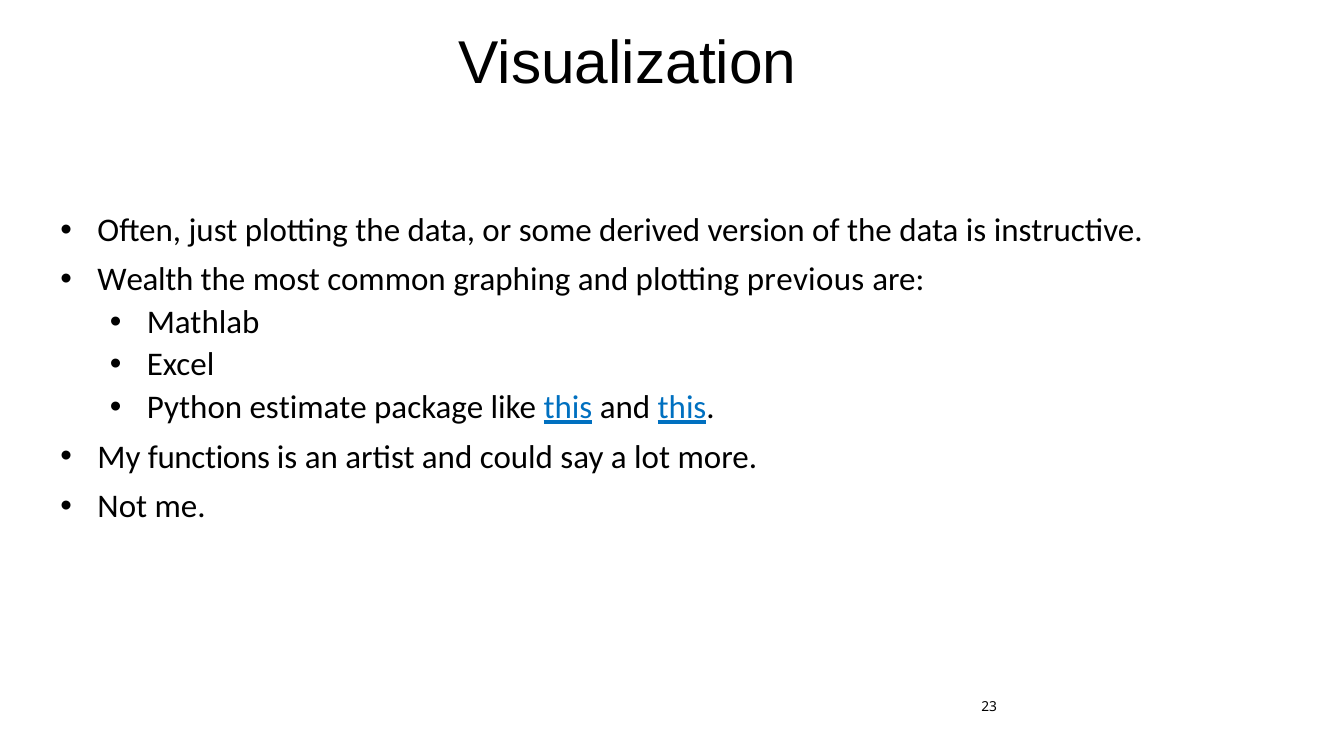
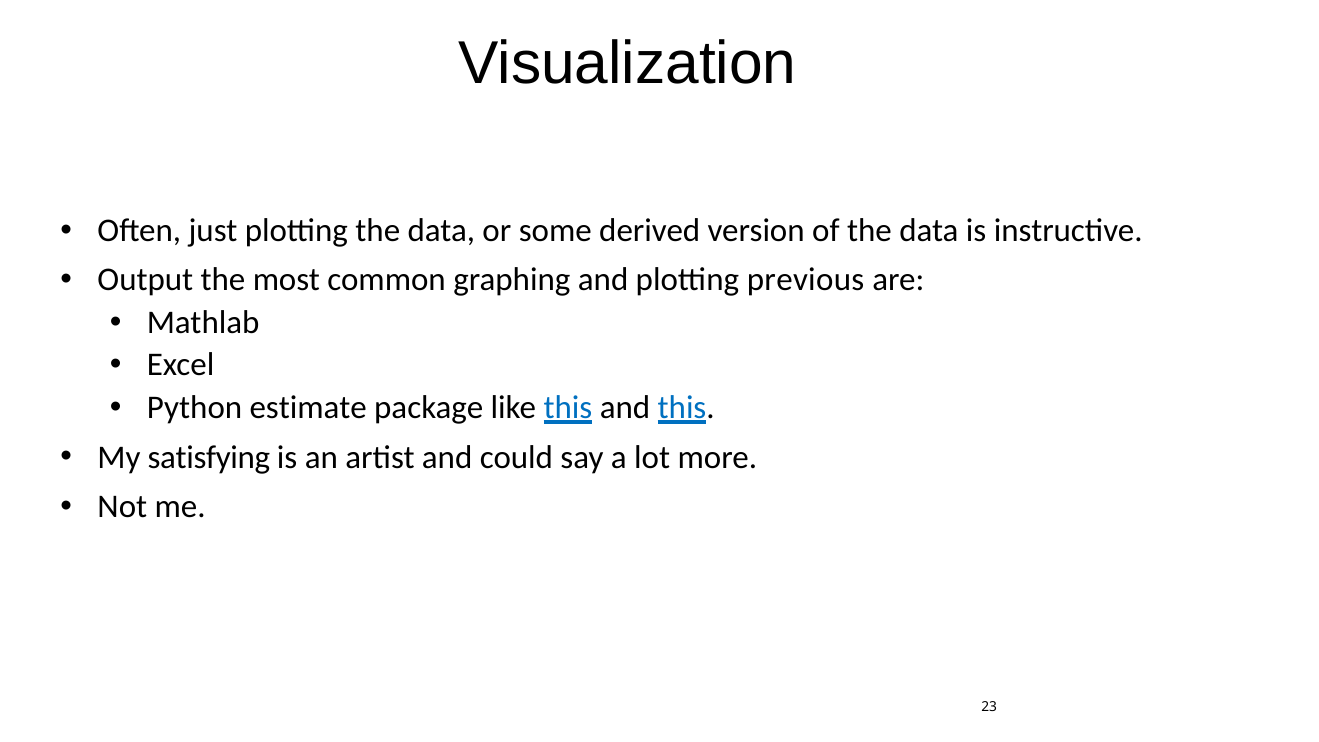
Wealth: Wealth -> Output (145, 280)
functions: functions -> satisfying (209, 457)
